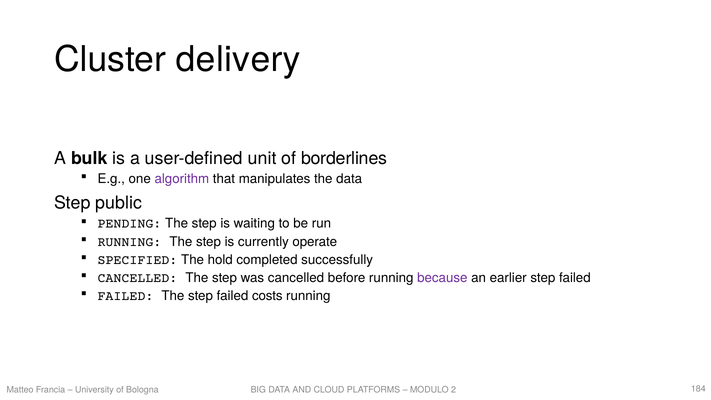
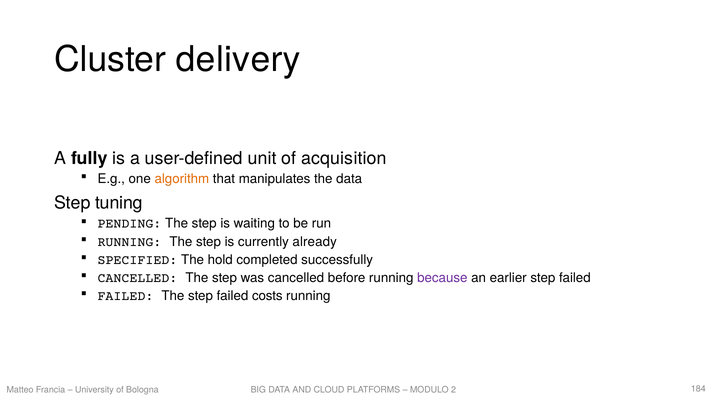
bulk: bulk -> fully (89, 158)
borderlines: borderlines -> acquisition (344, 158)
algorithm colour: purple -> orange (182, 179)
public: public -> tuning (119, 203)
operate: operate -> already (315, 242)
